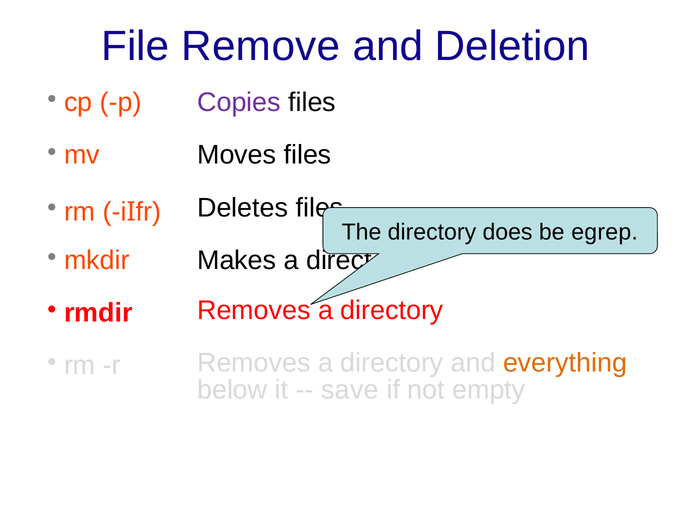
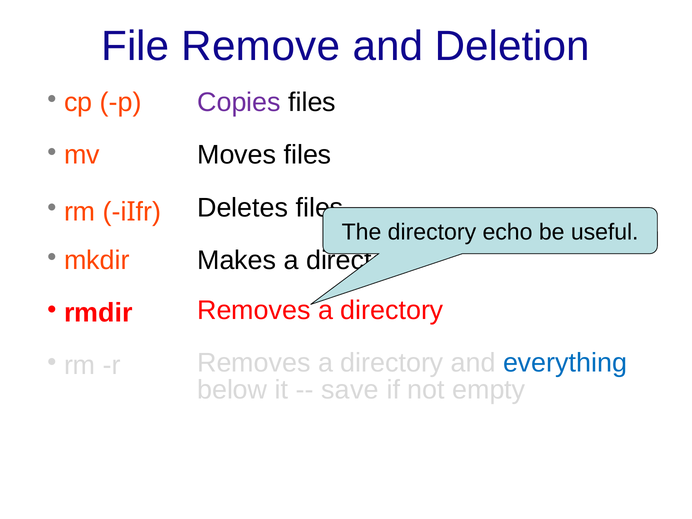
does: does -> echo (508, 232)
egrep: egrep -> useful (605, 232)
everything colour: orange -> blue (565, 363)
